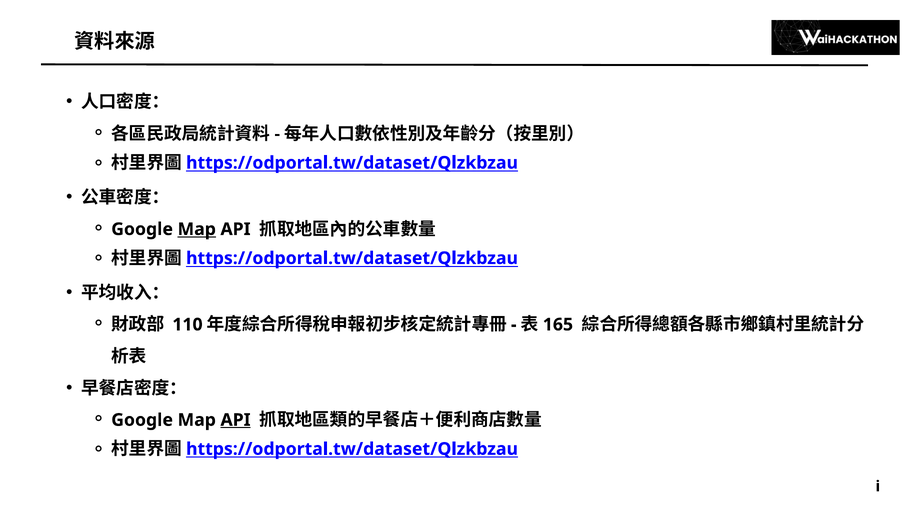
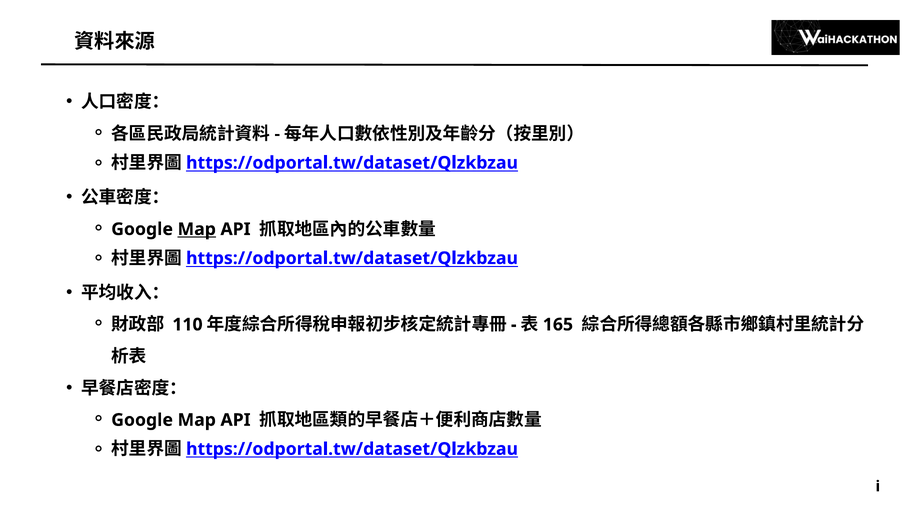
API underline: present -> none (236, 420)
